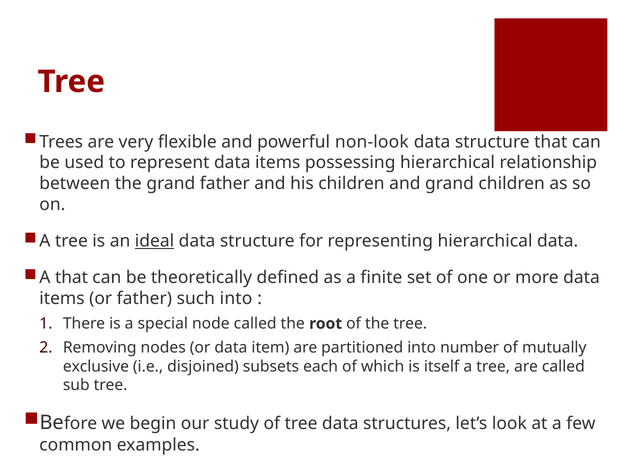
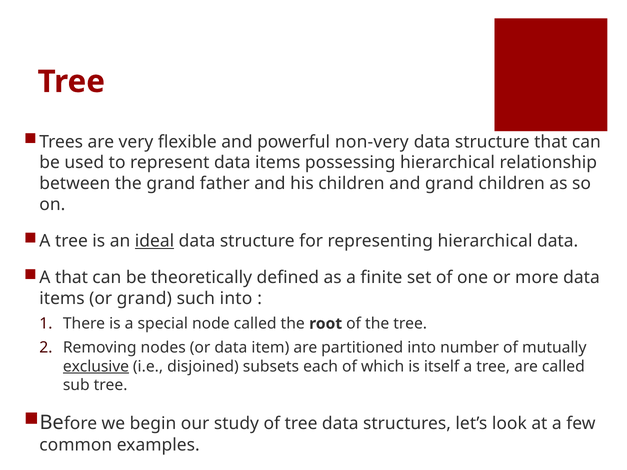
non-look: non-look -> non-very (372, 142)
or father: father -> grand (144, 299)
exclusive underline: none -> present (96, 367)
